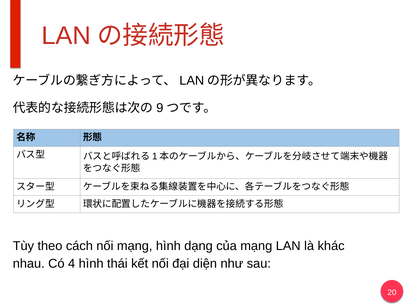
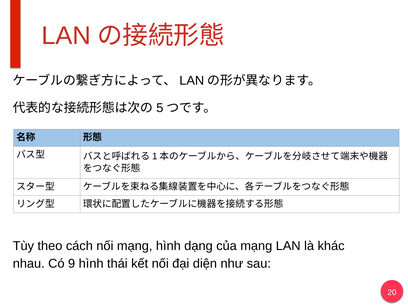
9: 9 -> 5 (160, 108)
4: 4 -> 9 (72, 264)
